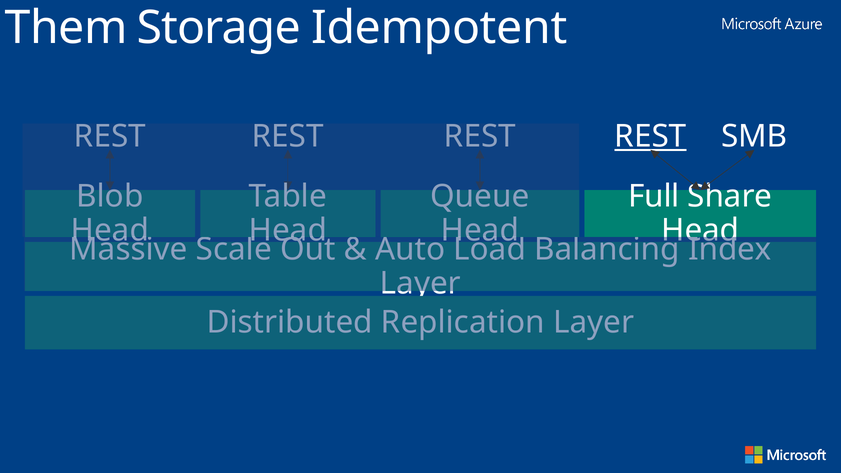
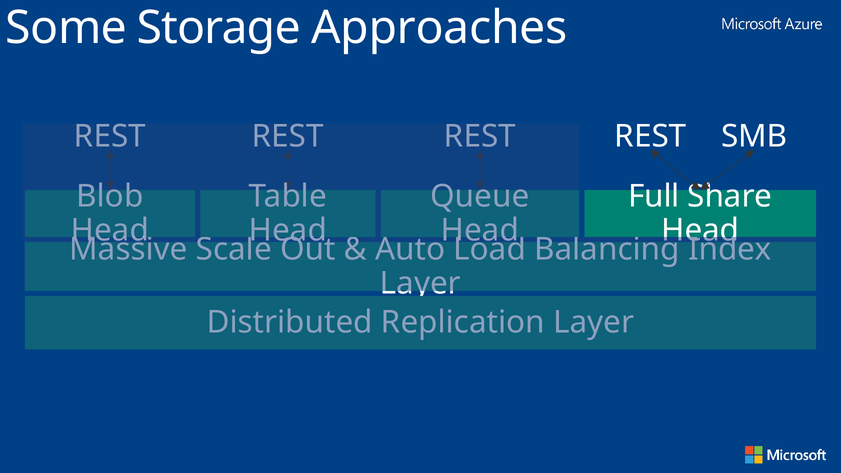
Them: Them -> Some (66, 28)
Idempotent: Idempotent -> Approaches (439, 28)
REST underline: present -> none (650, 137)
